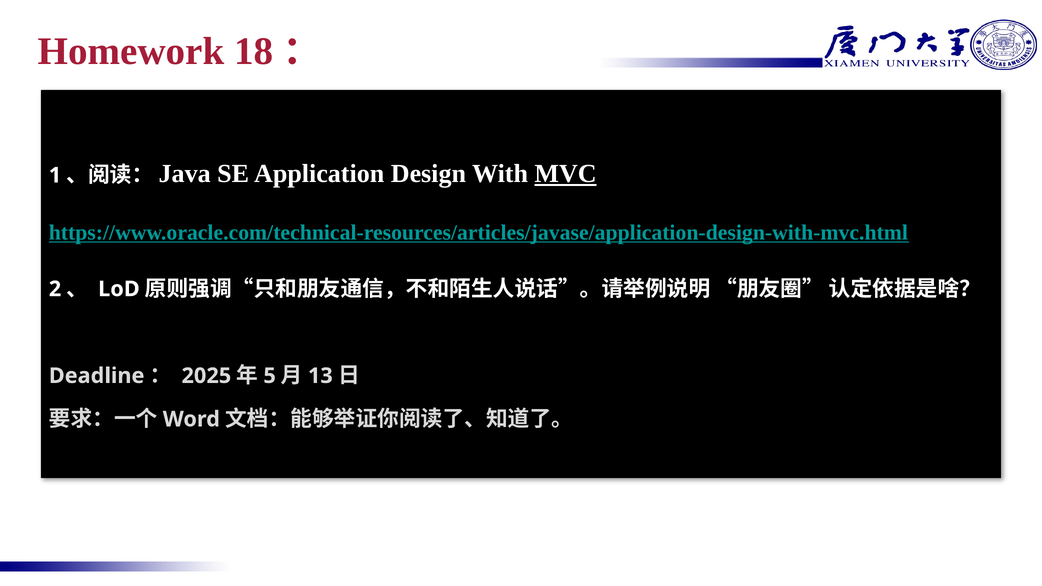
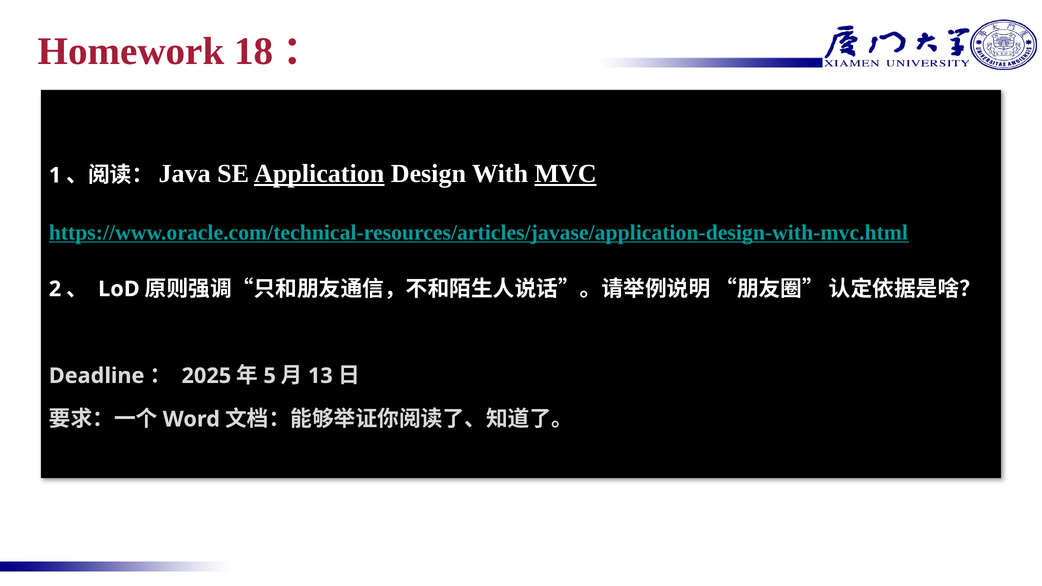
Application underline: none -> present (319, 174)
